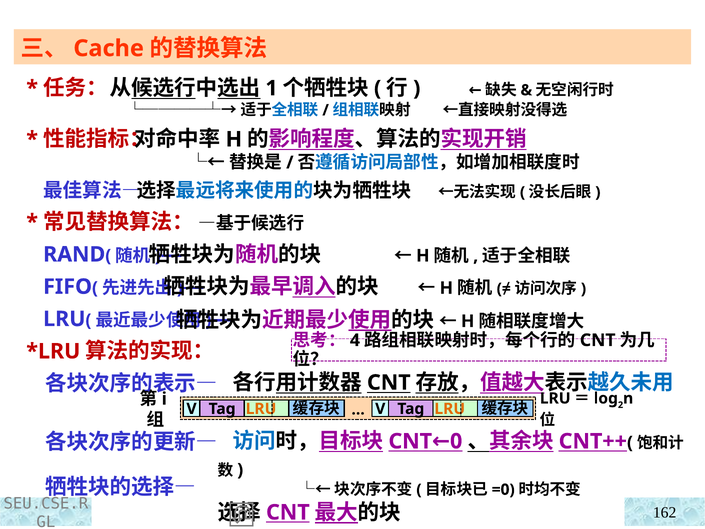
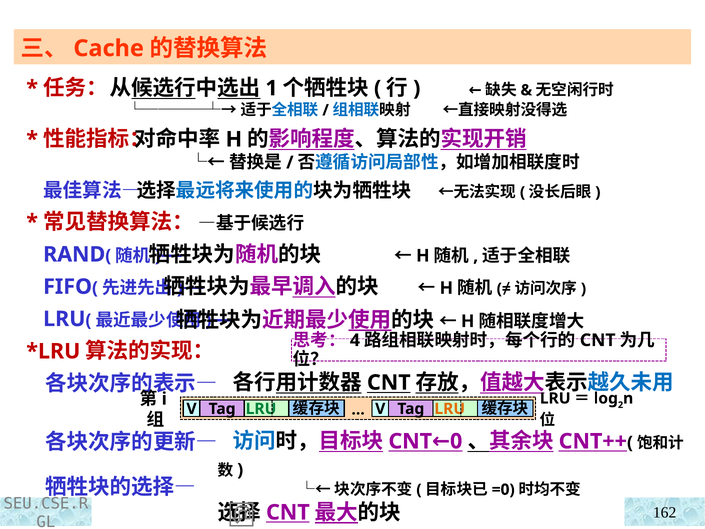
LRU colour: orange -> green (261, 409)
